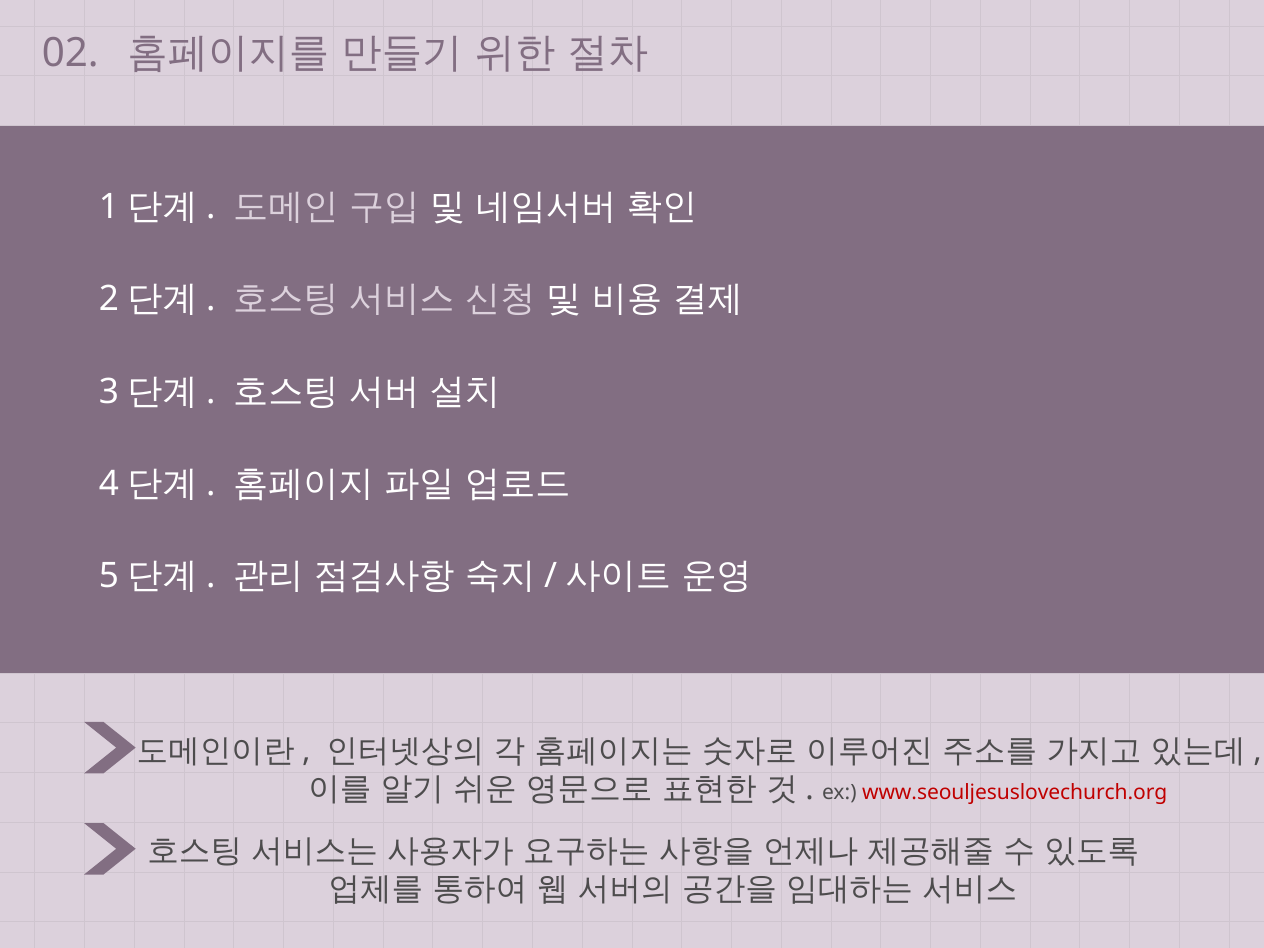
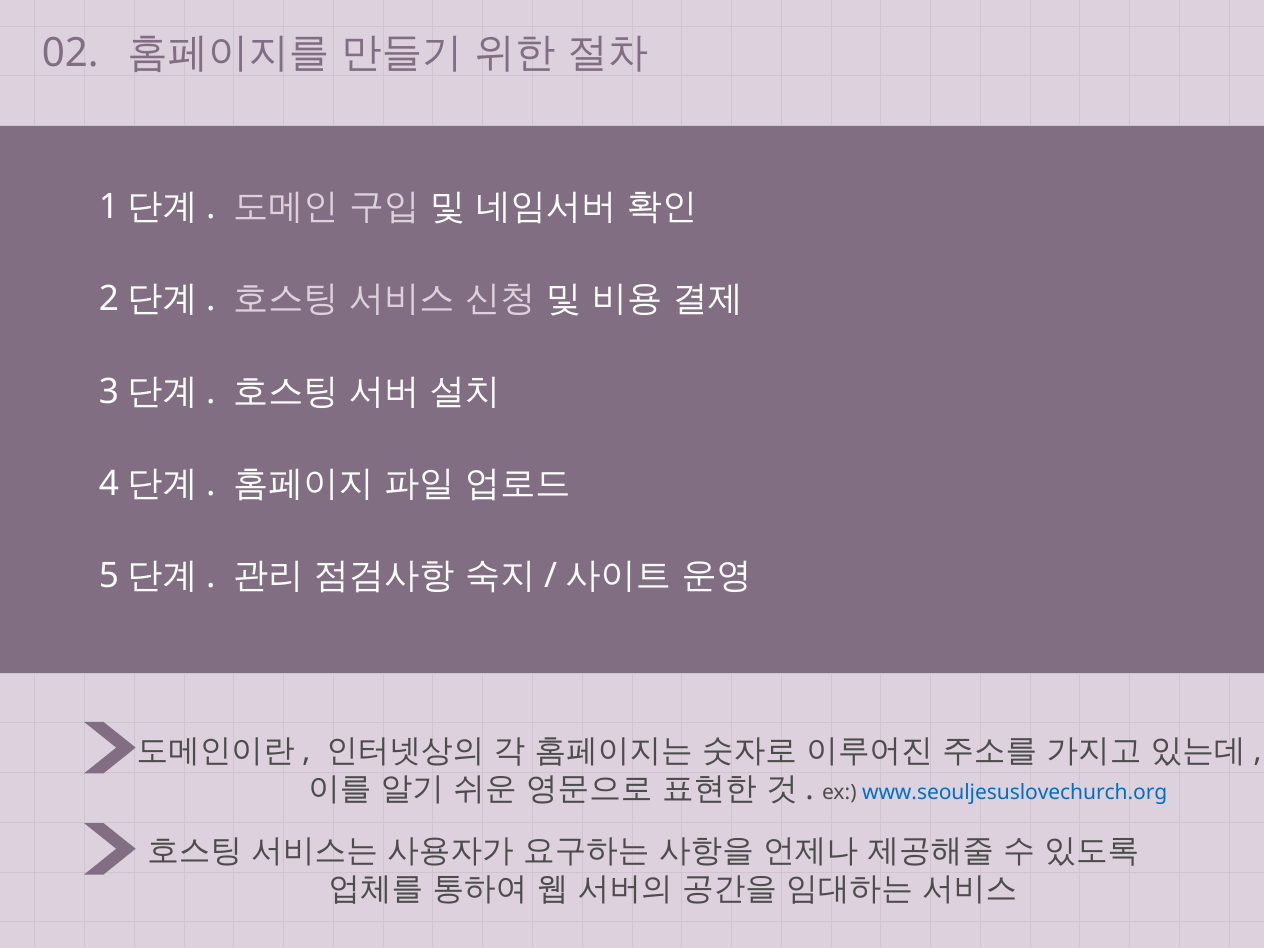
www.seouljesuslovechurch.org colour: red -> blue (1015, 792)
